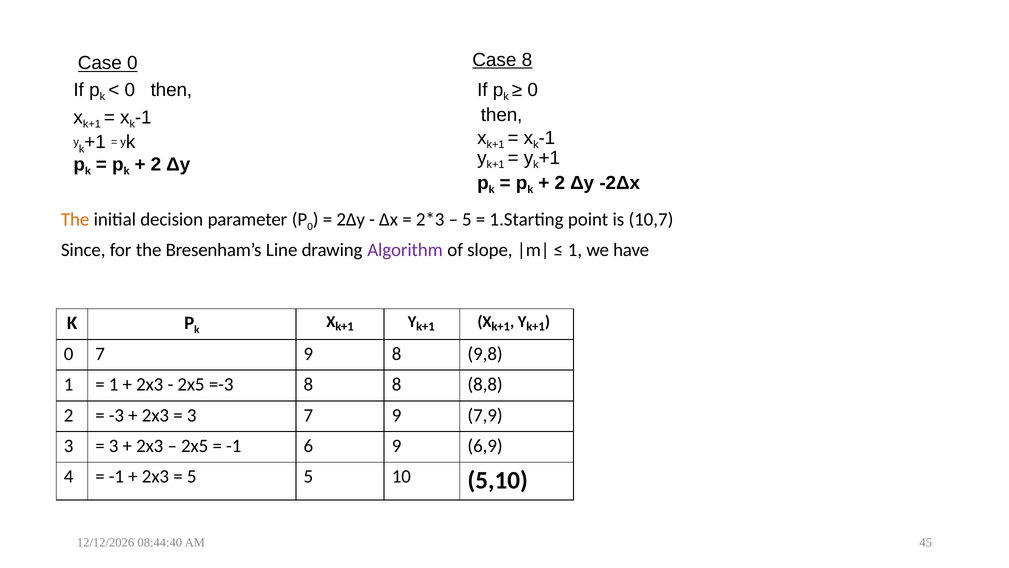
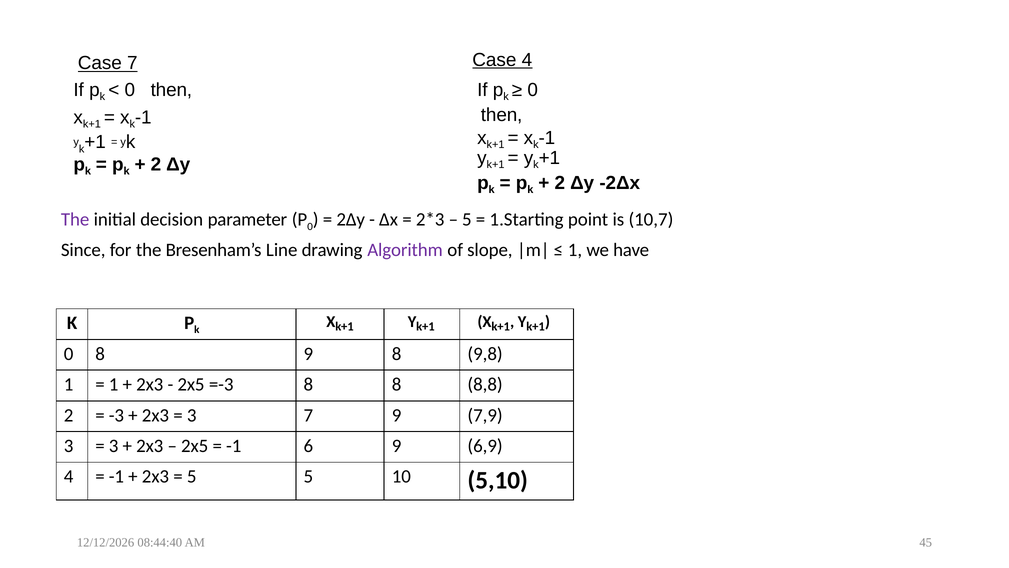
Case 0: 0 -> 7 (132, 63)
Case 8: 8 -> 4 (527, 60)
The colour: orange -> purple (75, 219)
0 7: 7 -> 8 (100, 354)
